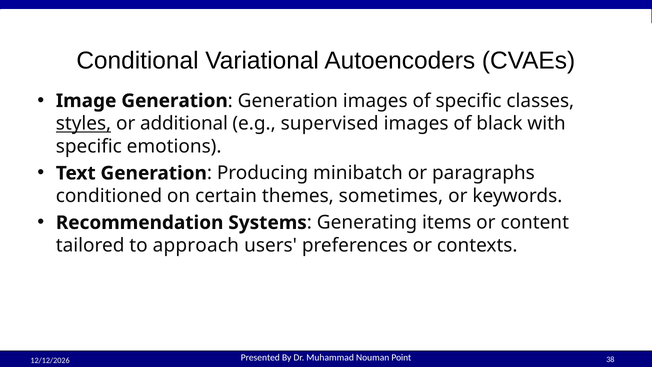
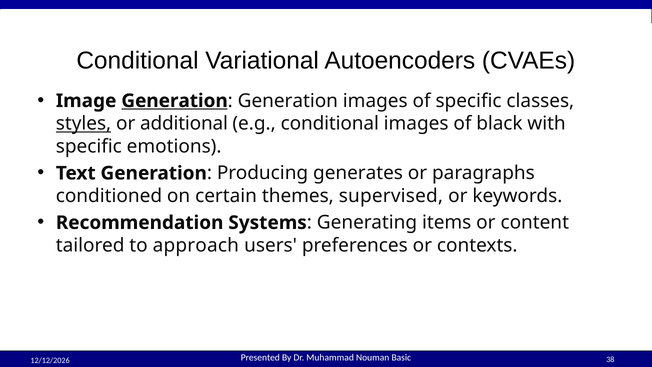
Generation underline: none -> present (175, 101)
e.g supervised: supervised -> conditional (330, 124)
minibatch: minibatch -> generates (358, 173)
sometimes: sometimes -> supervised (391, 196)
Point: Point -> Basic (401, 357)
